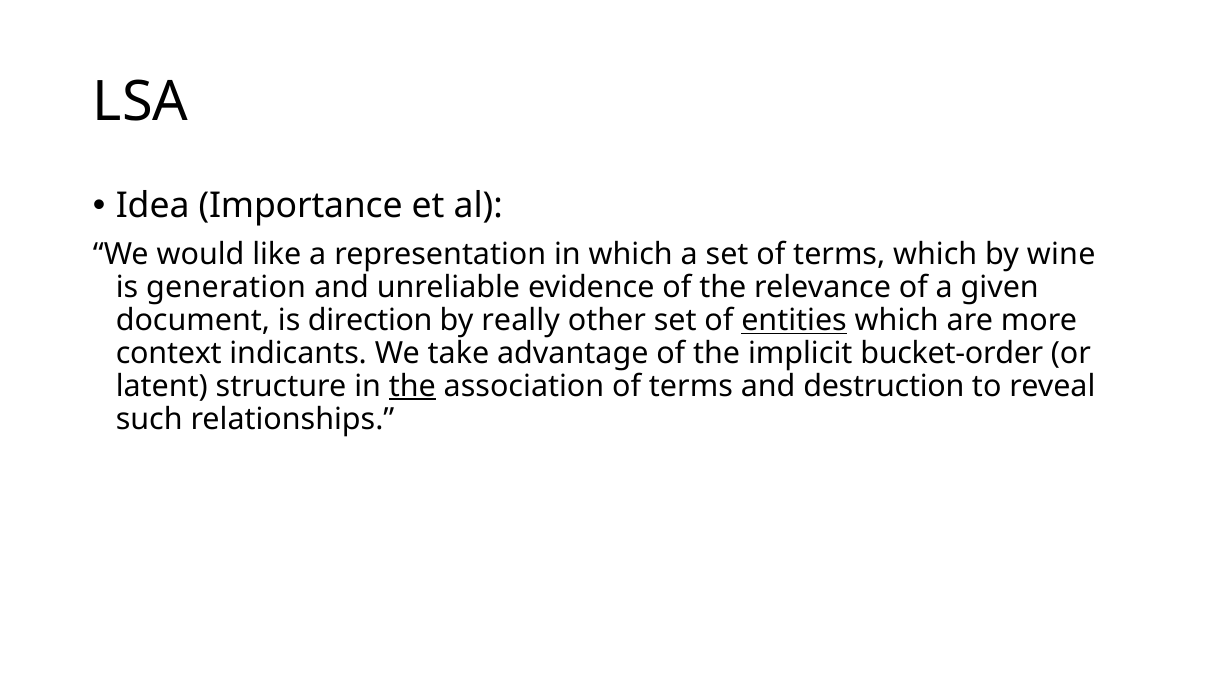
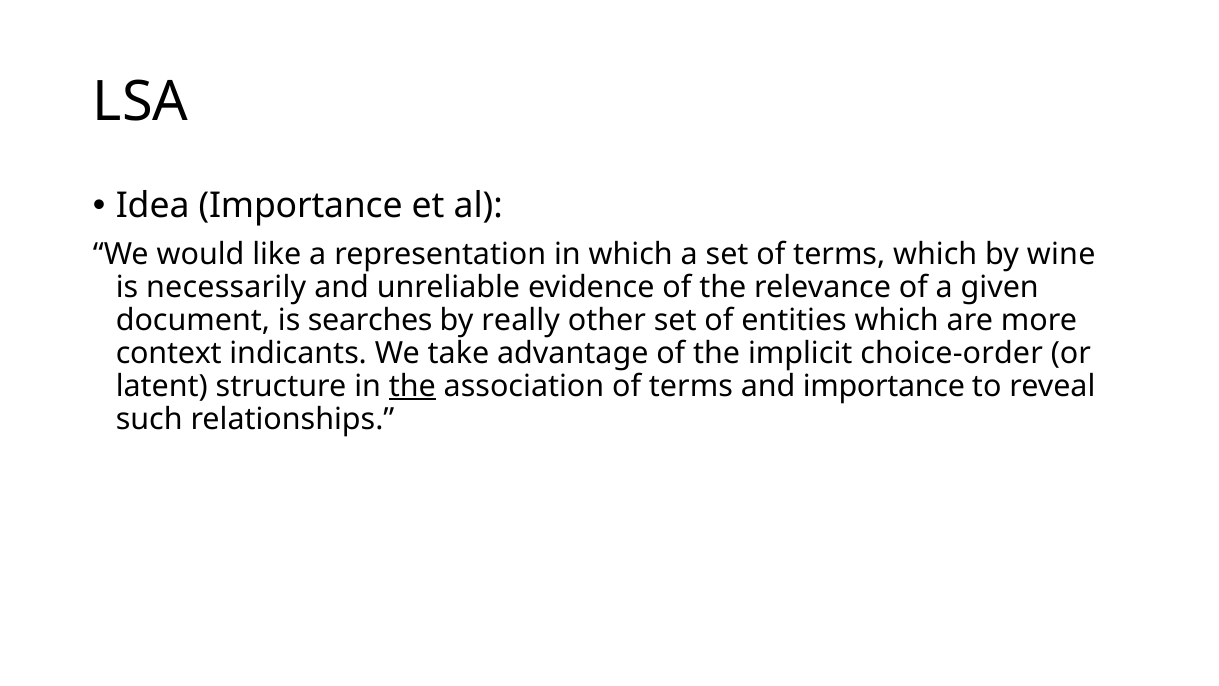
generation: generation -> necessarily (226, 287)
direction: direction -> searches (370, 320)
entities underline: present -> none (794, 320)
bucket-order: bucket-order -> choice-order (952, 353)
and destruction: destruction -> importance (884, 386)
